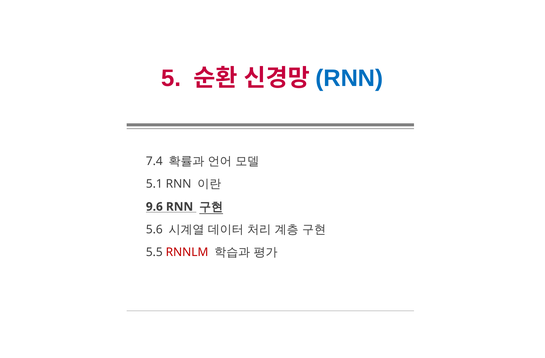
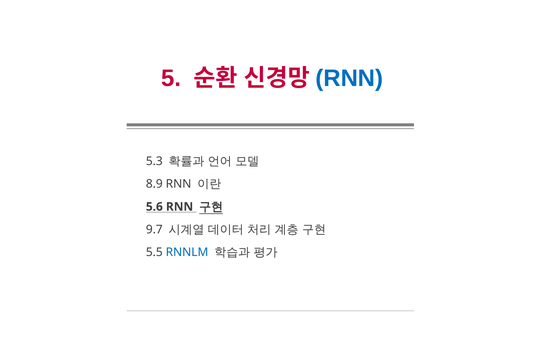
7.4: 7.4 -> 5.3 (154, 161)
5.1: 5.1 -> 8.9 (154, 184)
9.6: 9.6 -> 5.6 (154, 207)
5.6: 5.6 -> 9.7 (154, 230)
RNNLM colour: red -> blue (187, 252)
